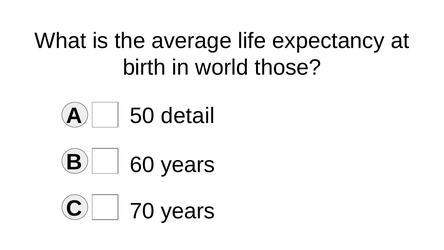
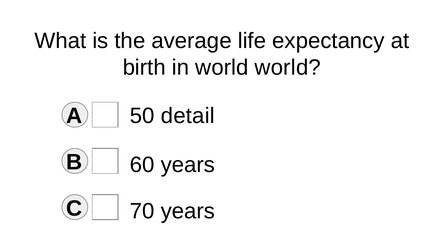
world those: those -> world (288, 68)
